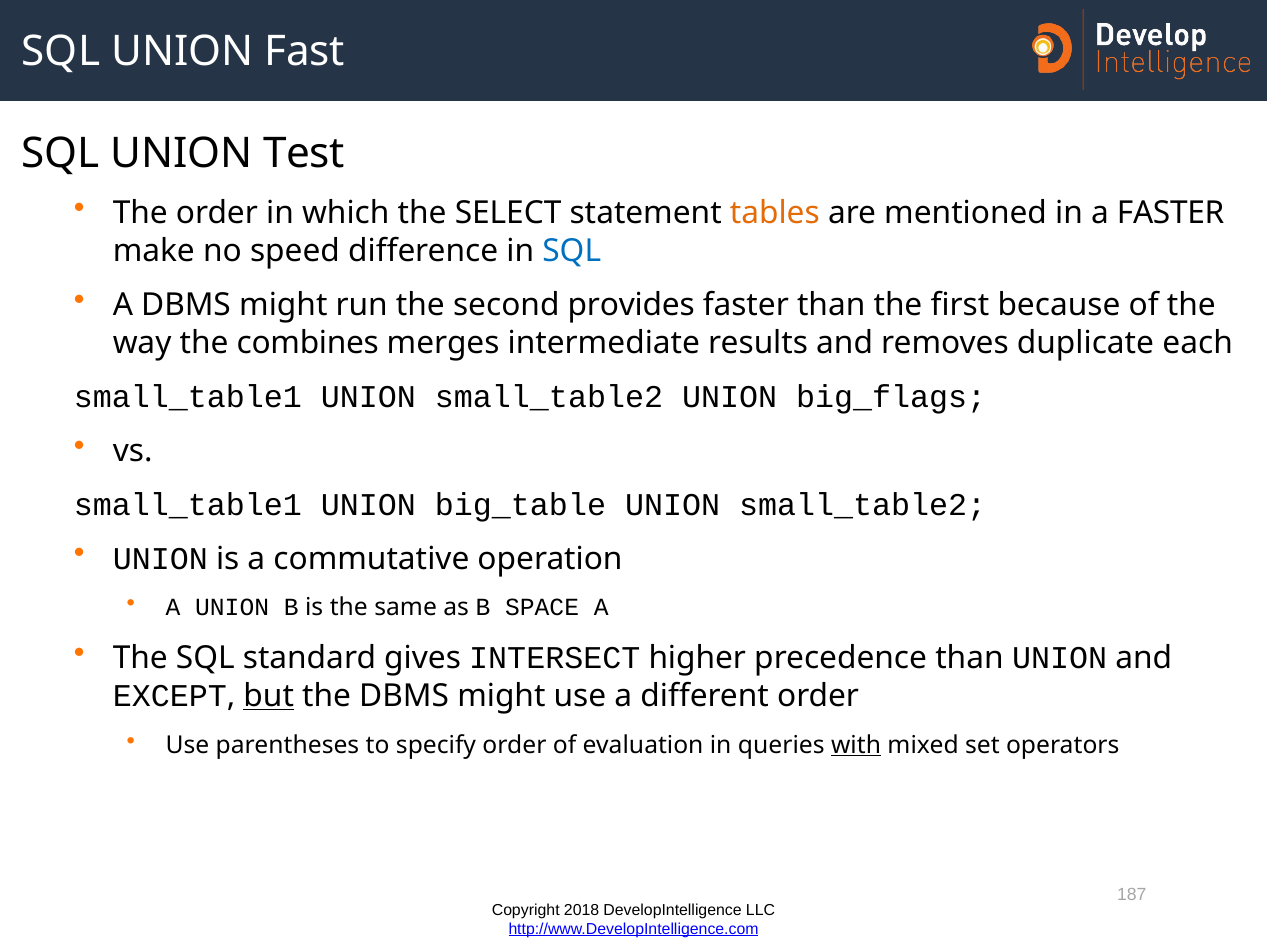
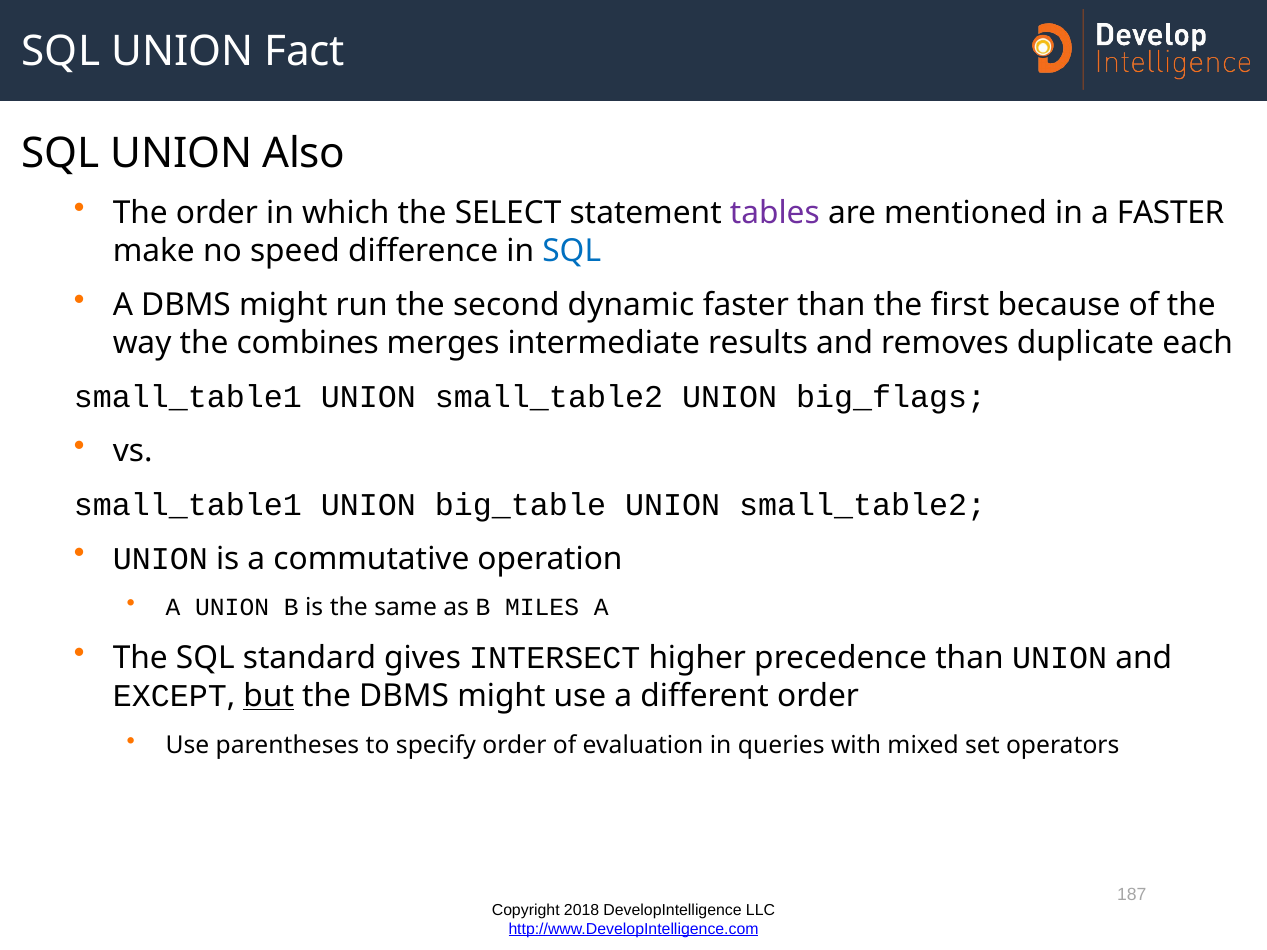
Fast: Fast -> Fact (305, 52)
Test: Test -> Also (304, 154)
tables colour: orange -> purple (775, 213)
provides: provides -> dynamic (631, 305)
SPACE: SPACE -> MILES (542, 608)
with underline: present -> none (856, 745)
